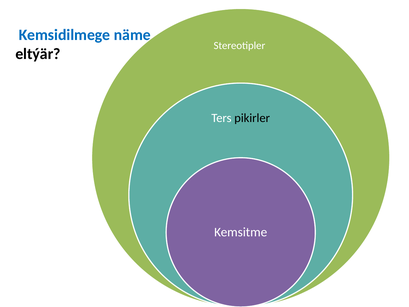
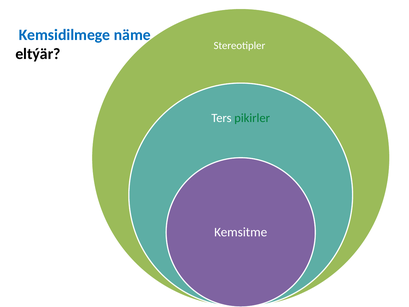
pikirler colour: black -> green (252, 118)
